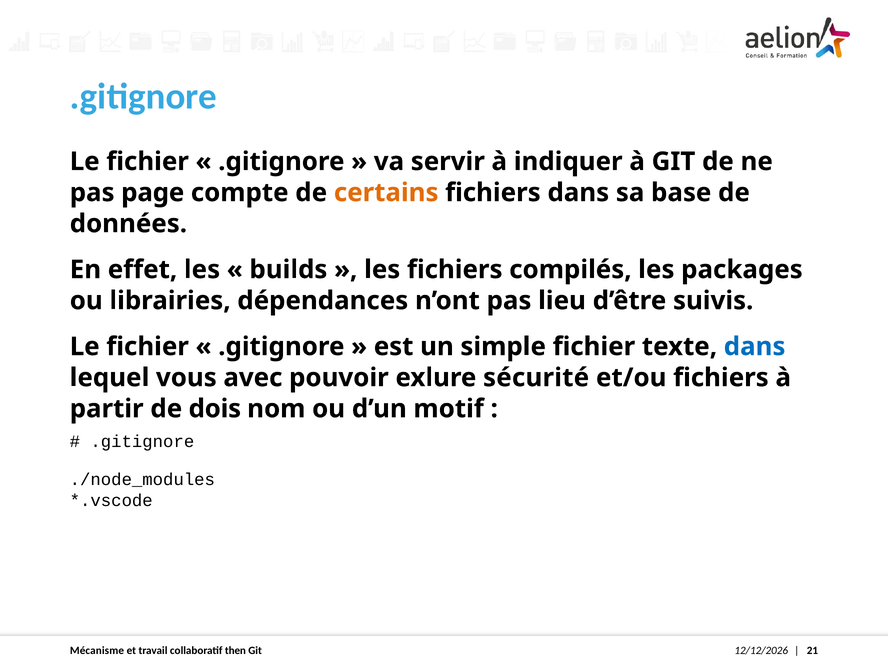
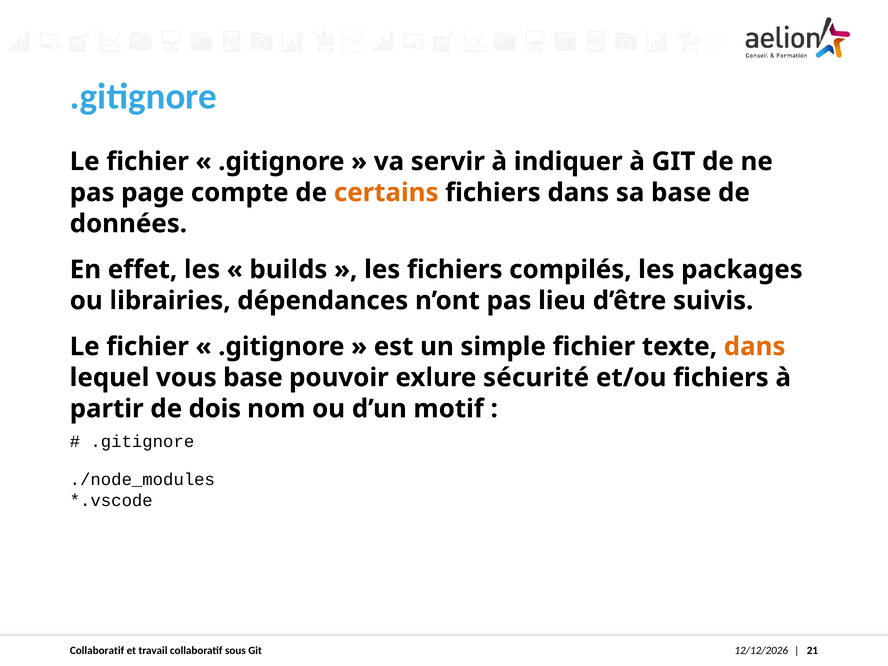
dans colour: blue -> orange (755, 347)
vous avec: avec -> base (253, 378)
Mécanisme: Mécanisme -> Collaboratif (97, 651)
then: then -> sous (235, 651)
